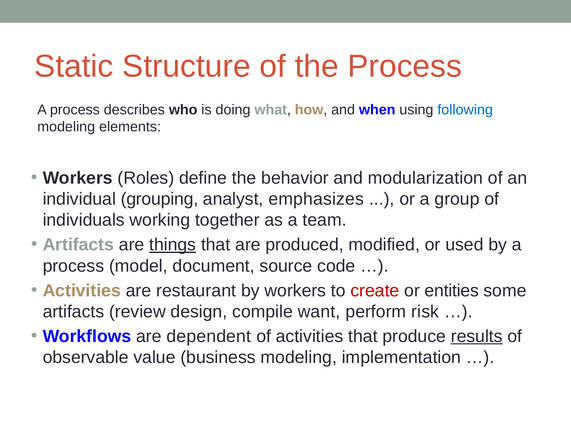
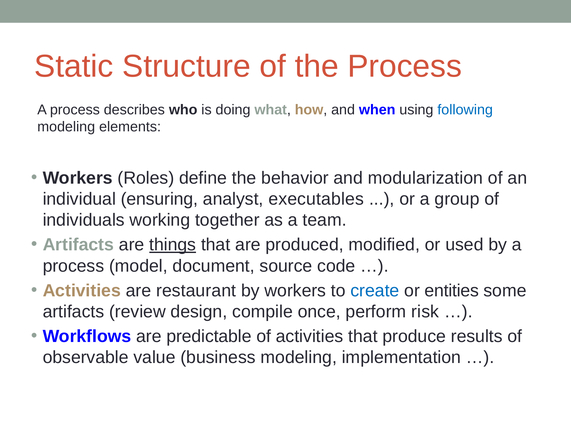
grouping: grouping -> ensuring (159, 199)
emphasizes: emphasizes -> executables (316, 199)
create colour: red -> blue (375, 291)
want: want -> once (319, 312)
dependent: dependent -> predictable (209, 337)
results underline: present -> none (477, 337)
